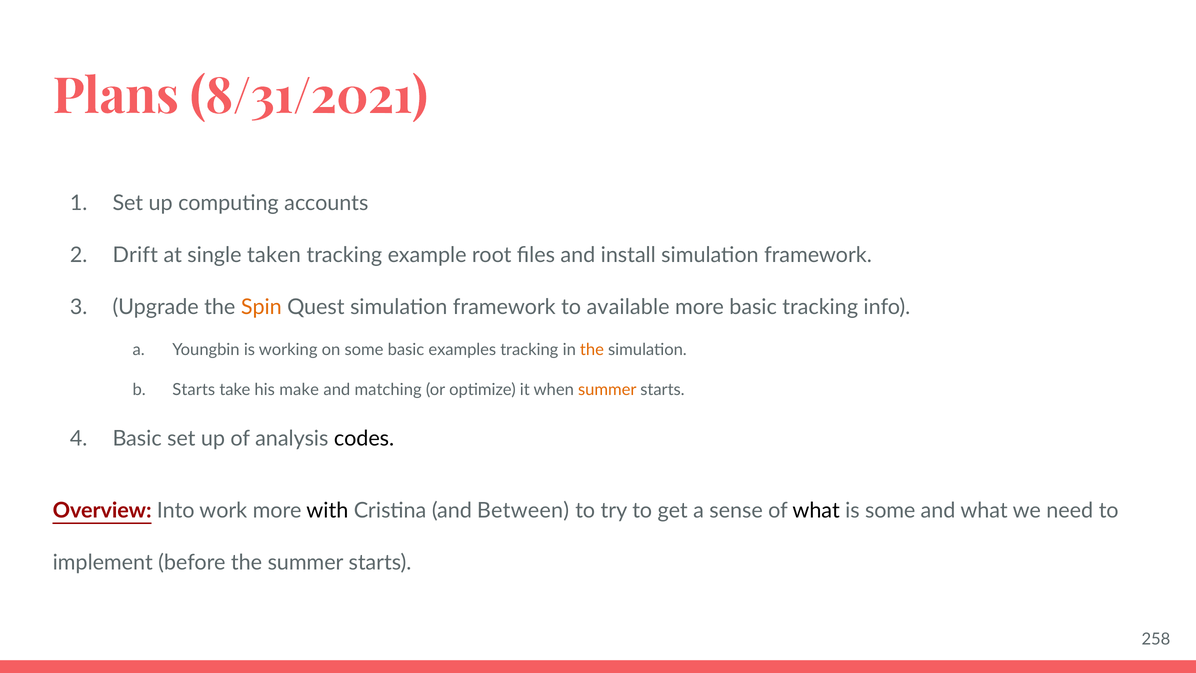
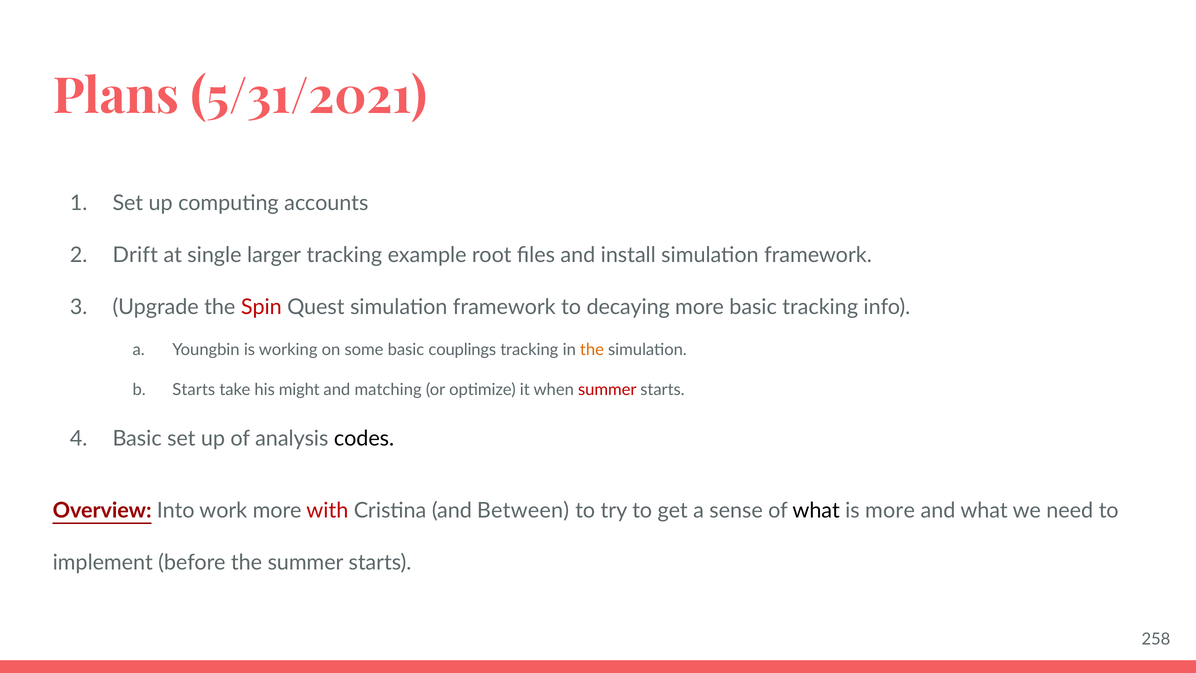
8/31/2021: 8/31/2021 -> 5/31/2021 (309, 97)
taken: taken -> larger (274, 255)
Spin colour: orange -> red (261, 307)
available: available -> decaying (628, 307)
examples: examples -> couplings (462, 349)
make: make -> might (299, 389)
summer colour: orange -> red (607, 389)
with colour: black -> red (327, 510)
is some: some -> more (890, 510)
